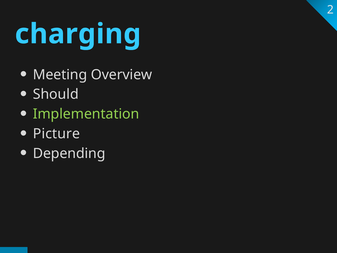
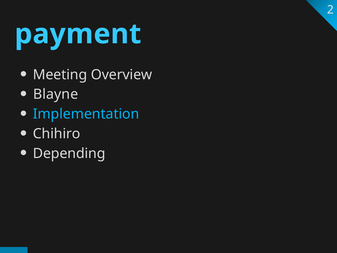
charging: charging -> payment (78, 34)
Should: Should -> Blayne (56, 94)
Implementation colour: light green -> light blue (86, 114)
Picture: Picture -> Chihiro (57, 134)
